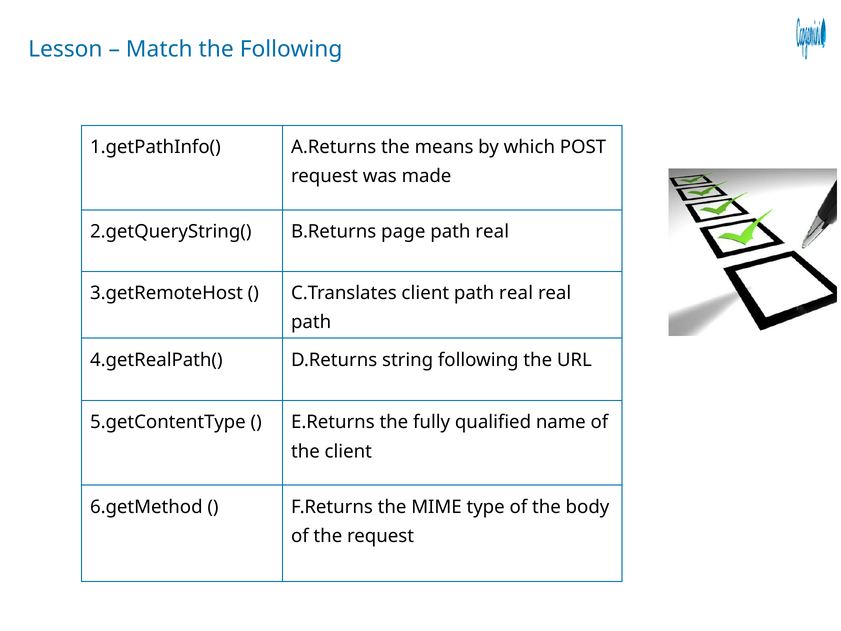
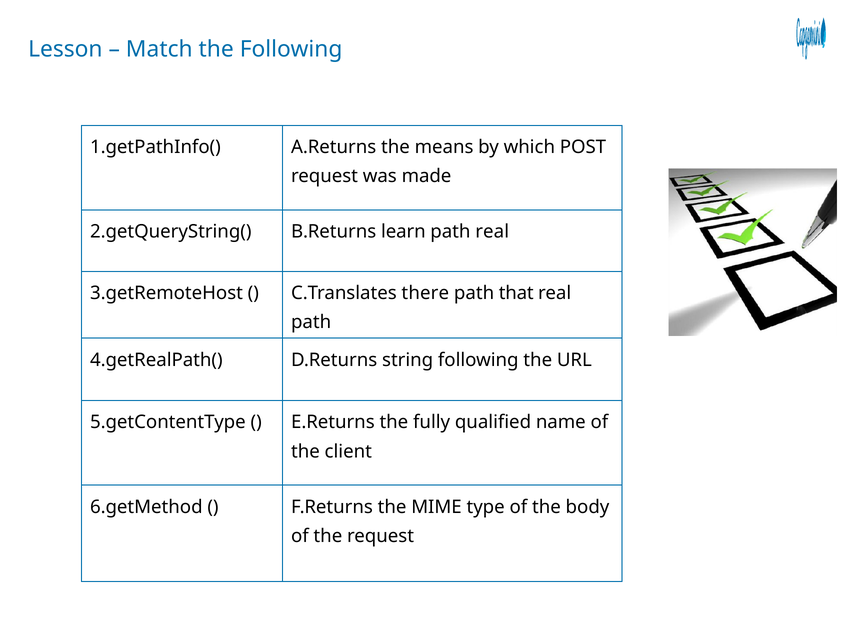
page: page -> learn (403, 232)
client: client -> there (425, 293)
real: real -> that (516, 293)
